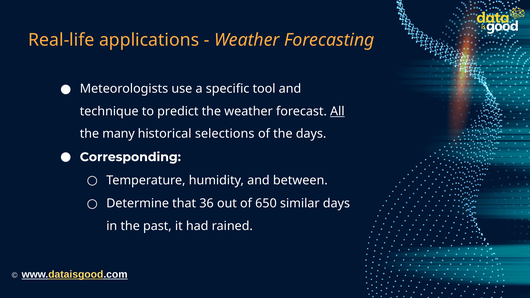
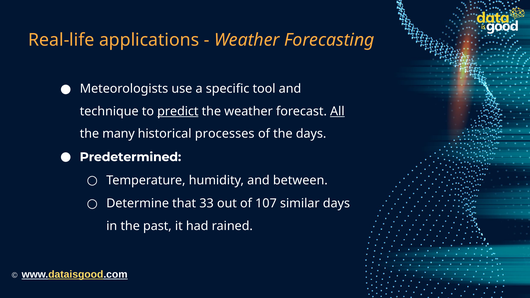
predict underline: none -> present (178, 111)
selections: selections -> processes (225, 134)
Corresponding: Corresponding -> Predetermined (130, 157)
36: 36 -> 33 (207, 204)
650: 650 -> 107 (266, 204)
